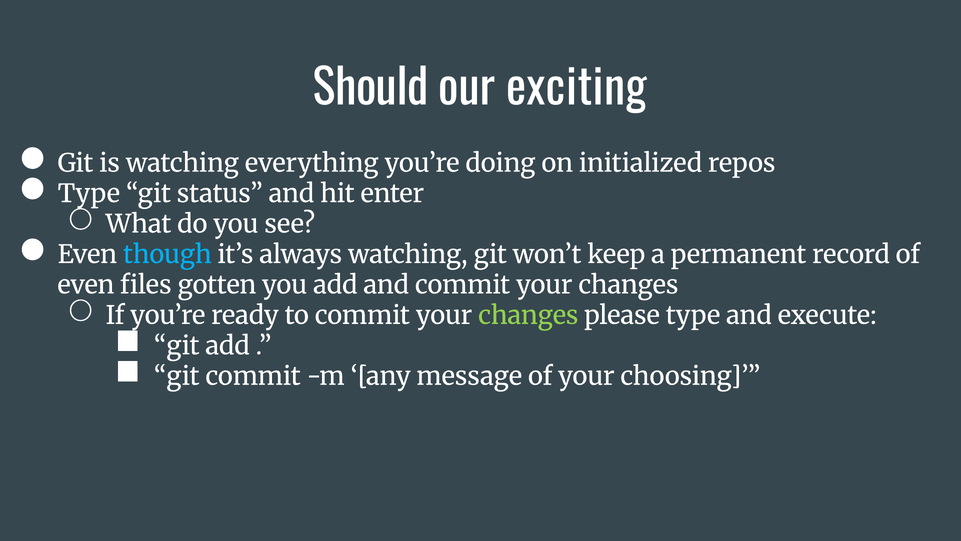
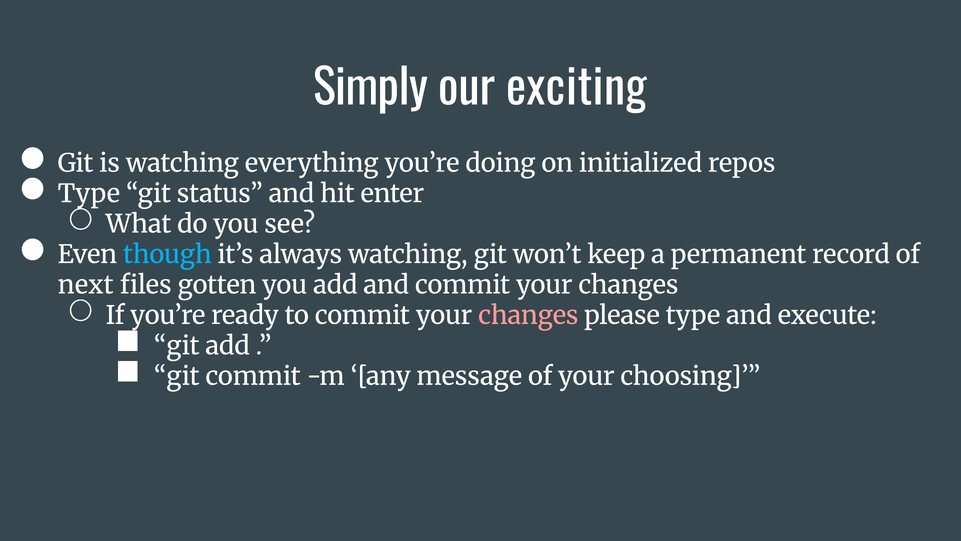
Should: Should -> Simply (371, 89)
even: even -> next (86, 285)
changes colour: light green -> pink (528, 315)
